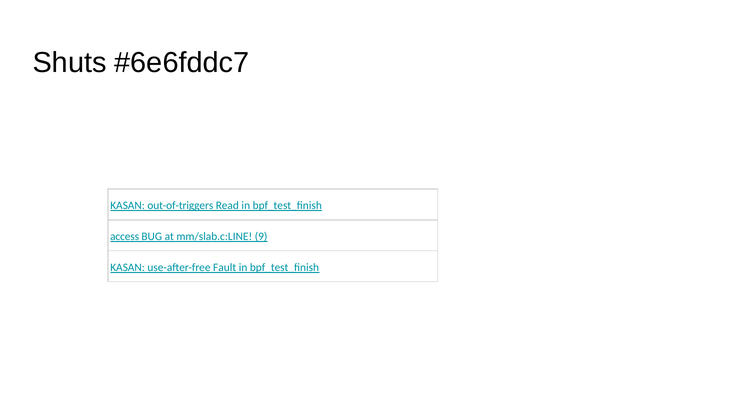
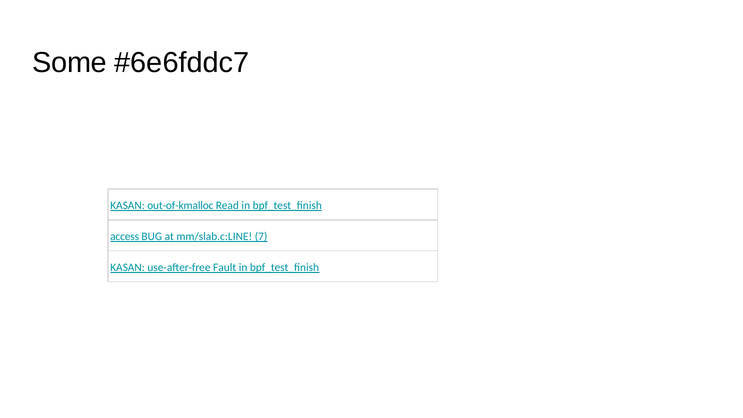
Shuts: Shuts -> Some (70, 63)
out-of-triggers: out-of-triggers -> out-of-kmalloc (180, 206)
9: 9 -> 7 (261, 237)
